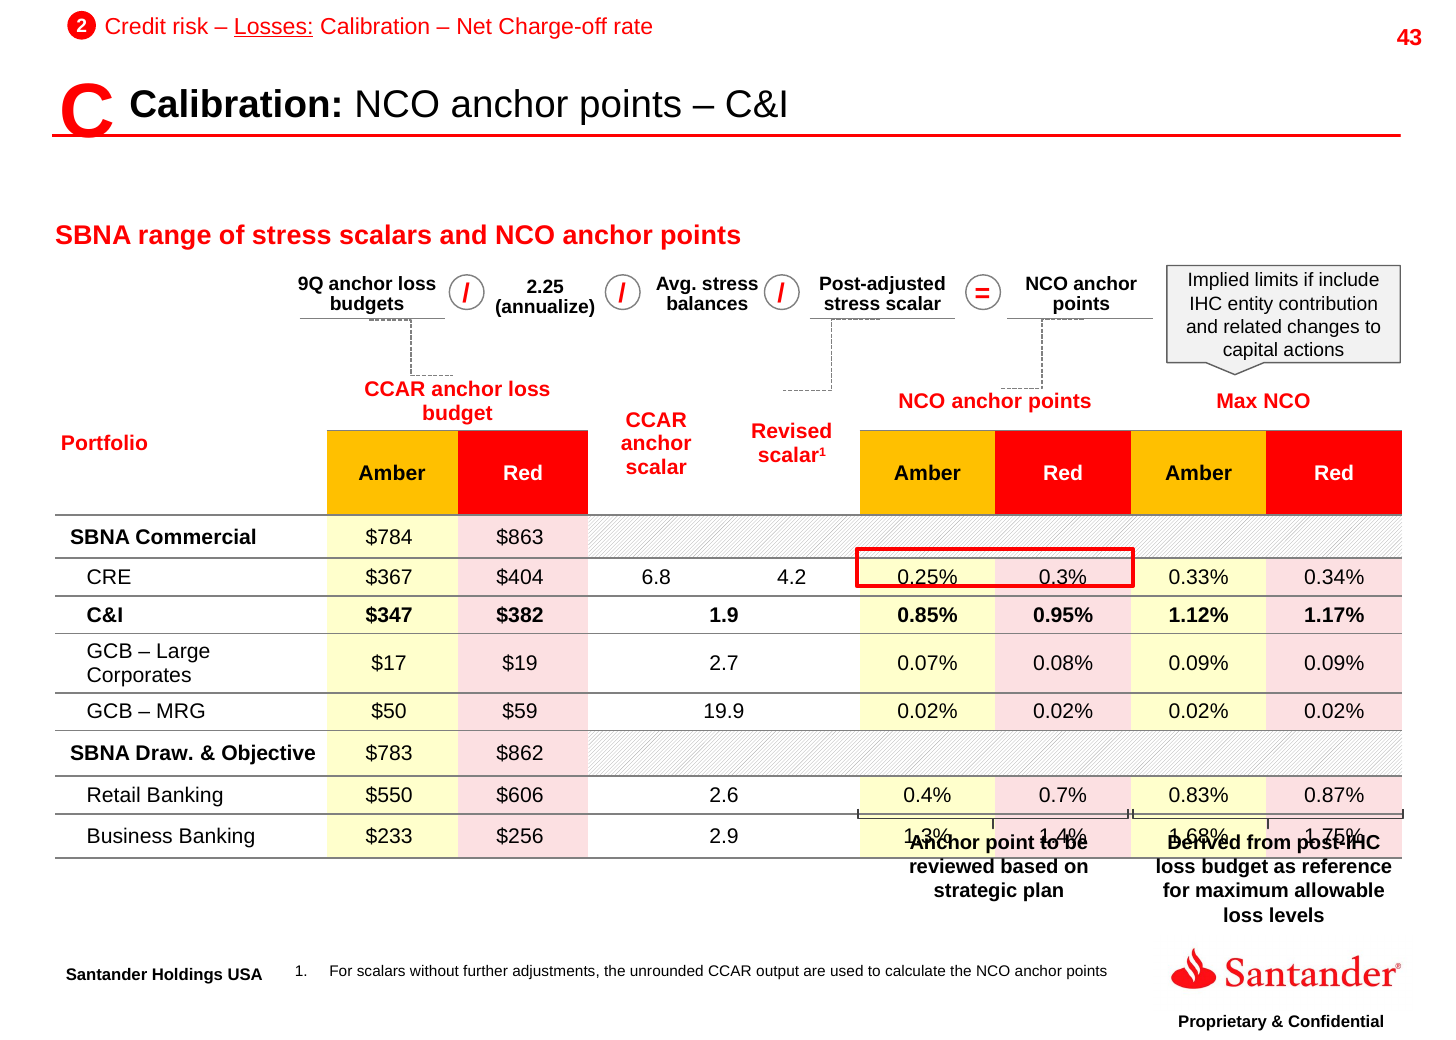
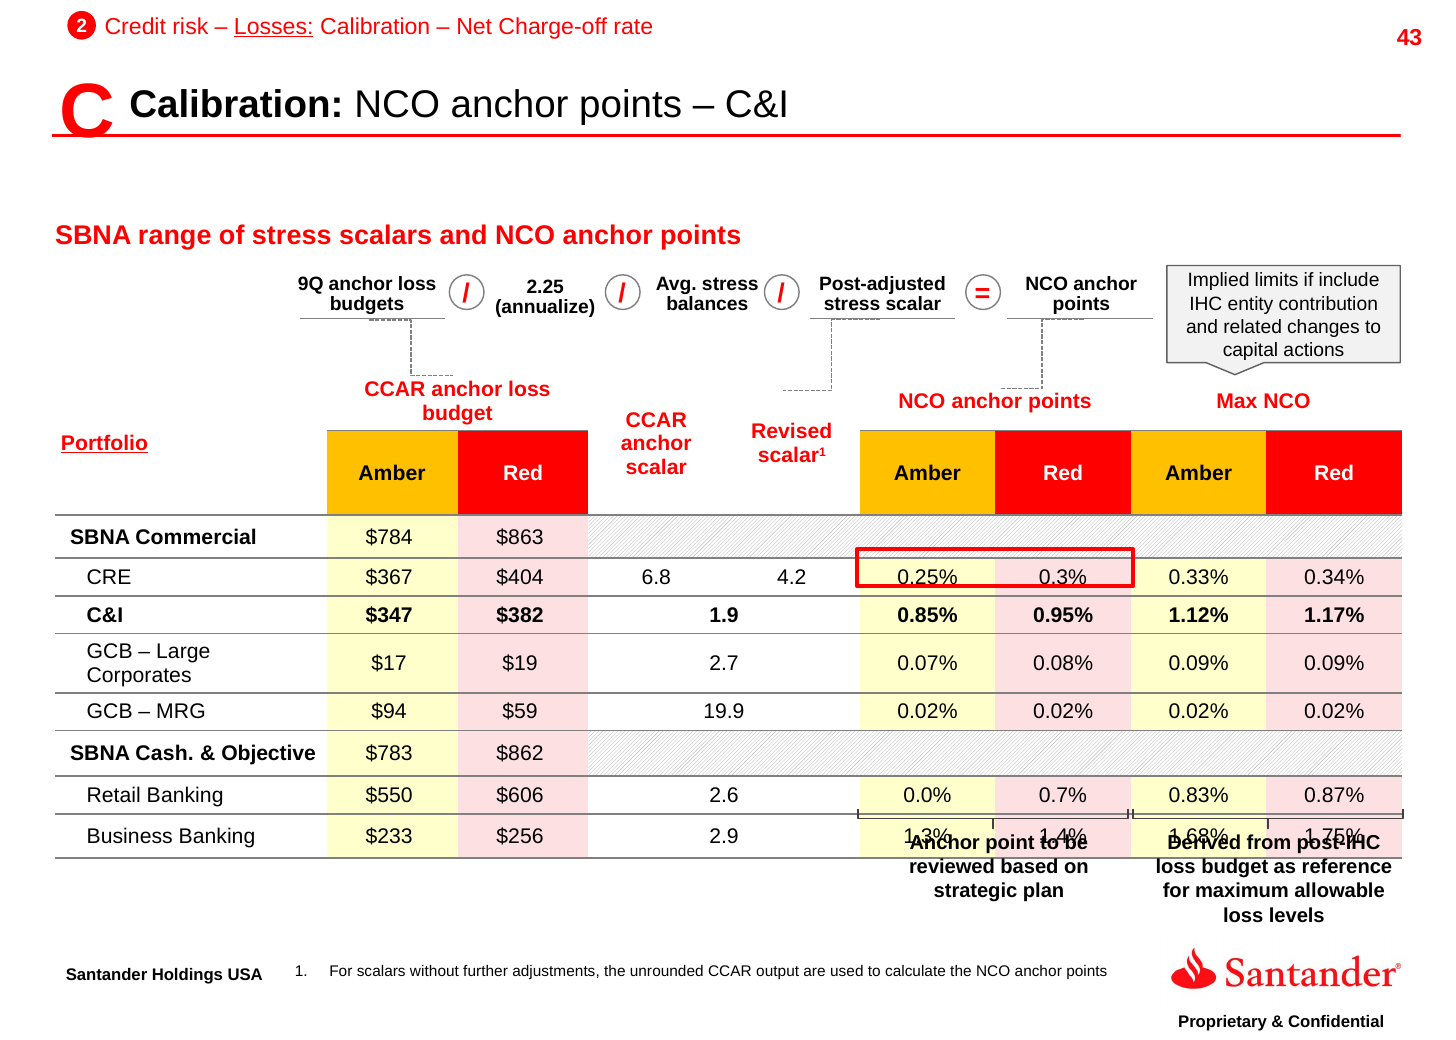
Portfolio underline: none -> present (104, 444)
$50: $50 -> $94 (389, 712)
Draw: Draw -> Cash (165, 754)
0.4%: 0.4% -> 0.0% (927, 795)
